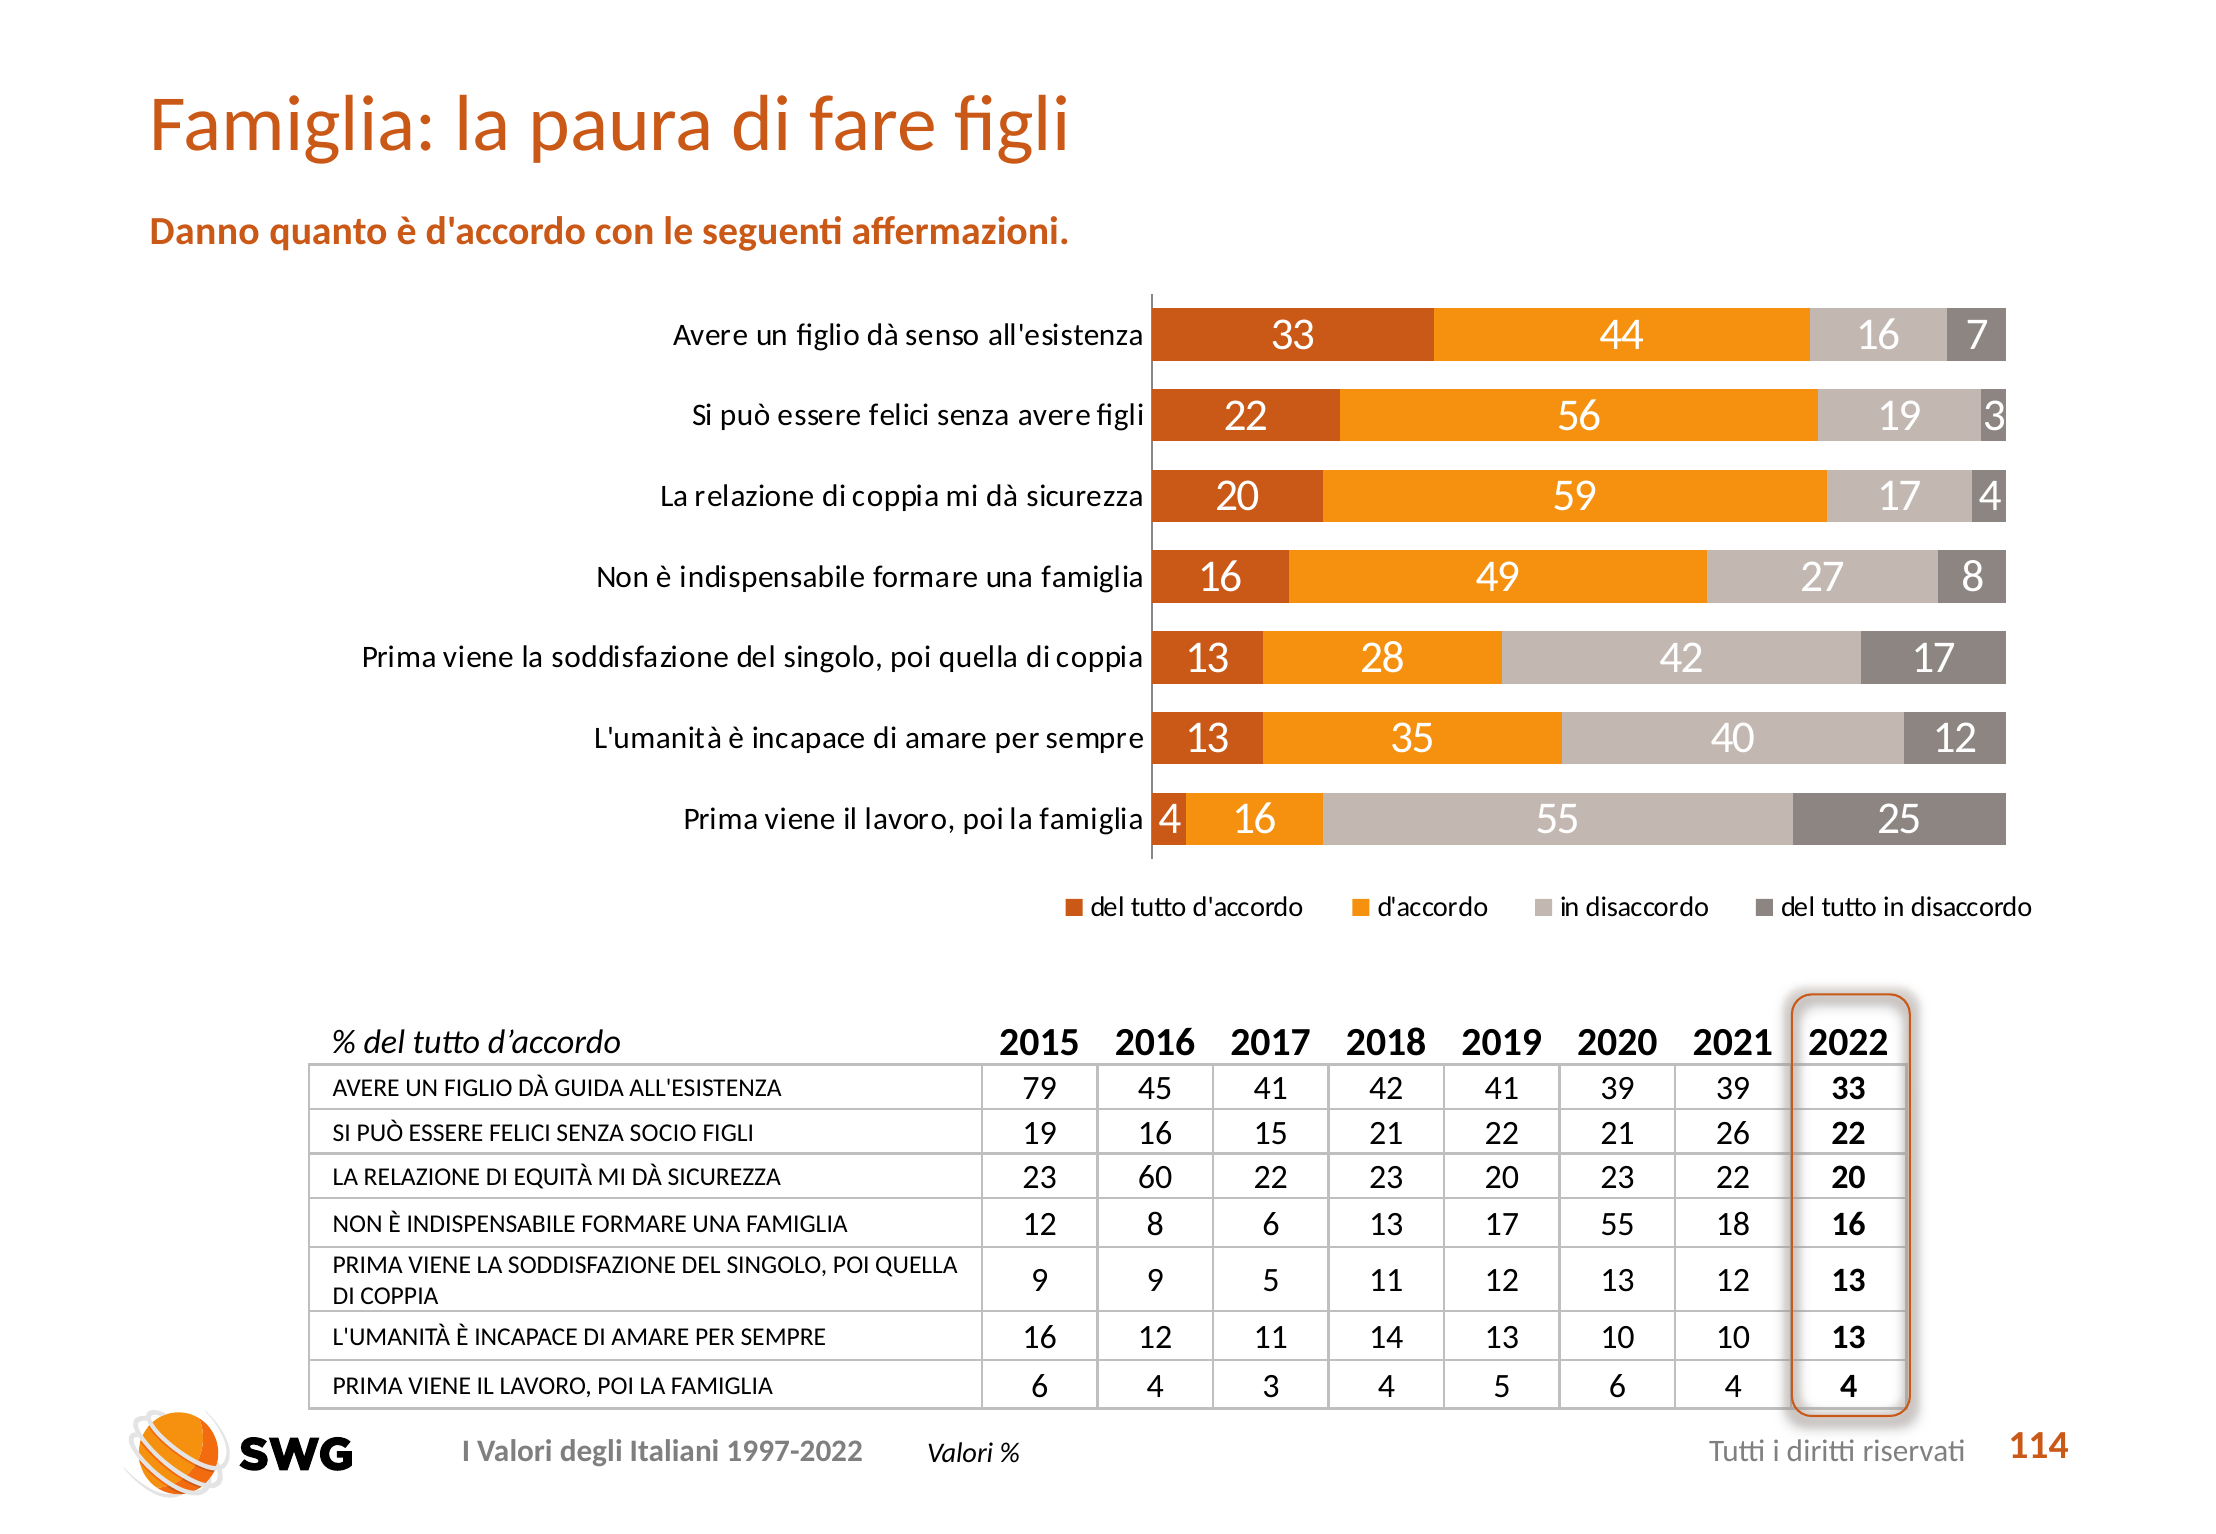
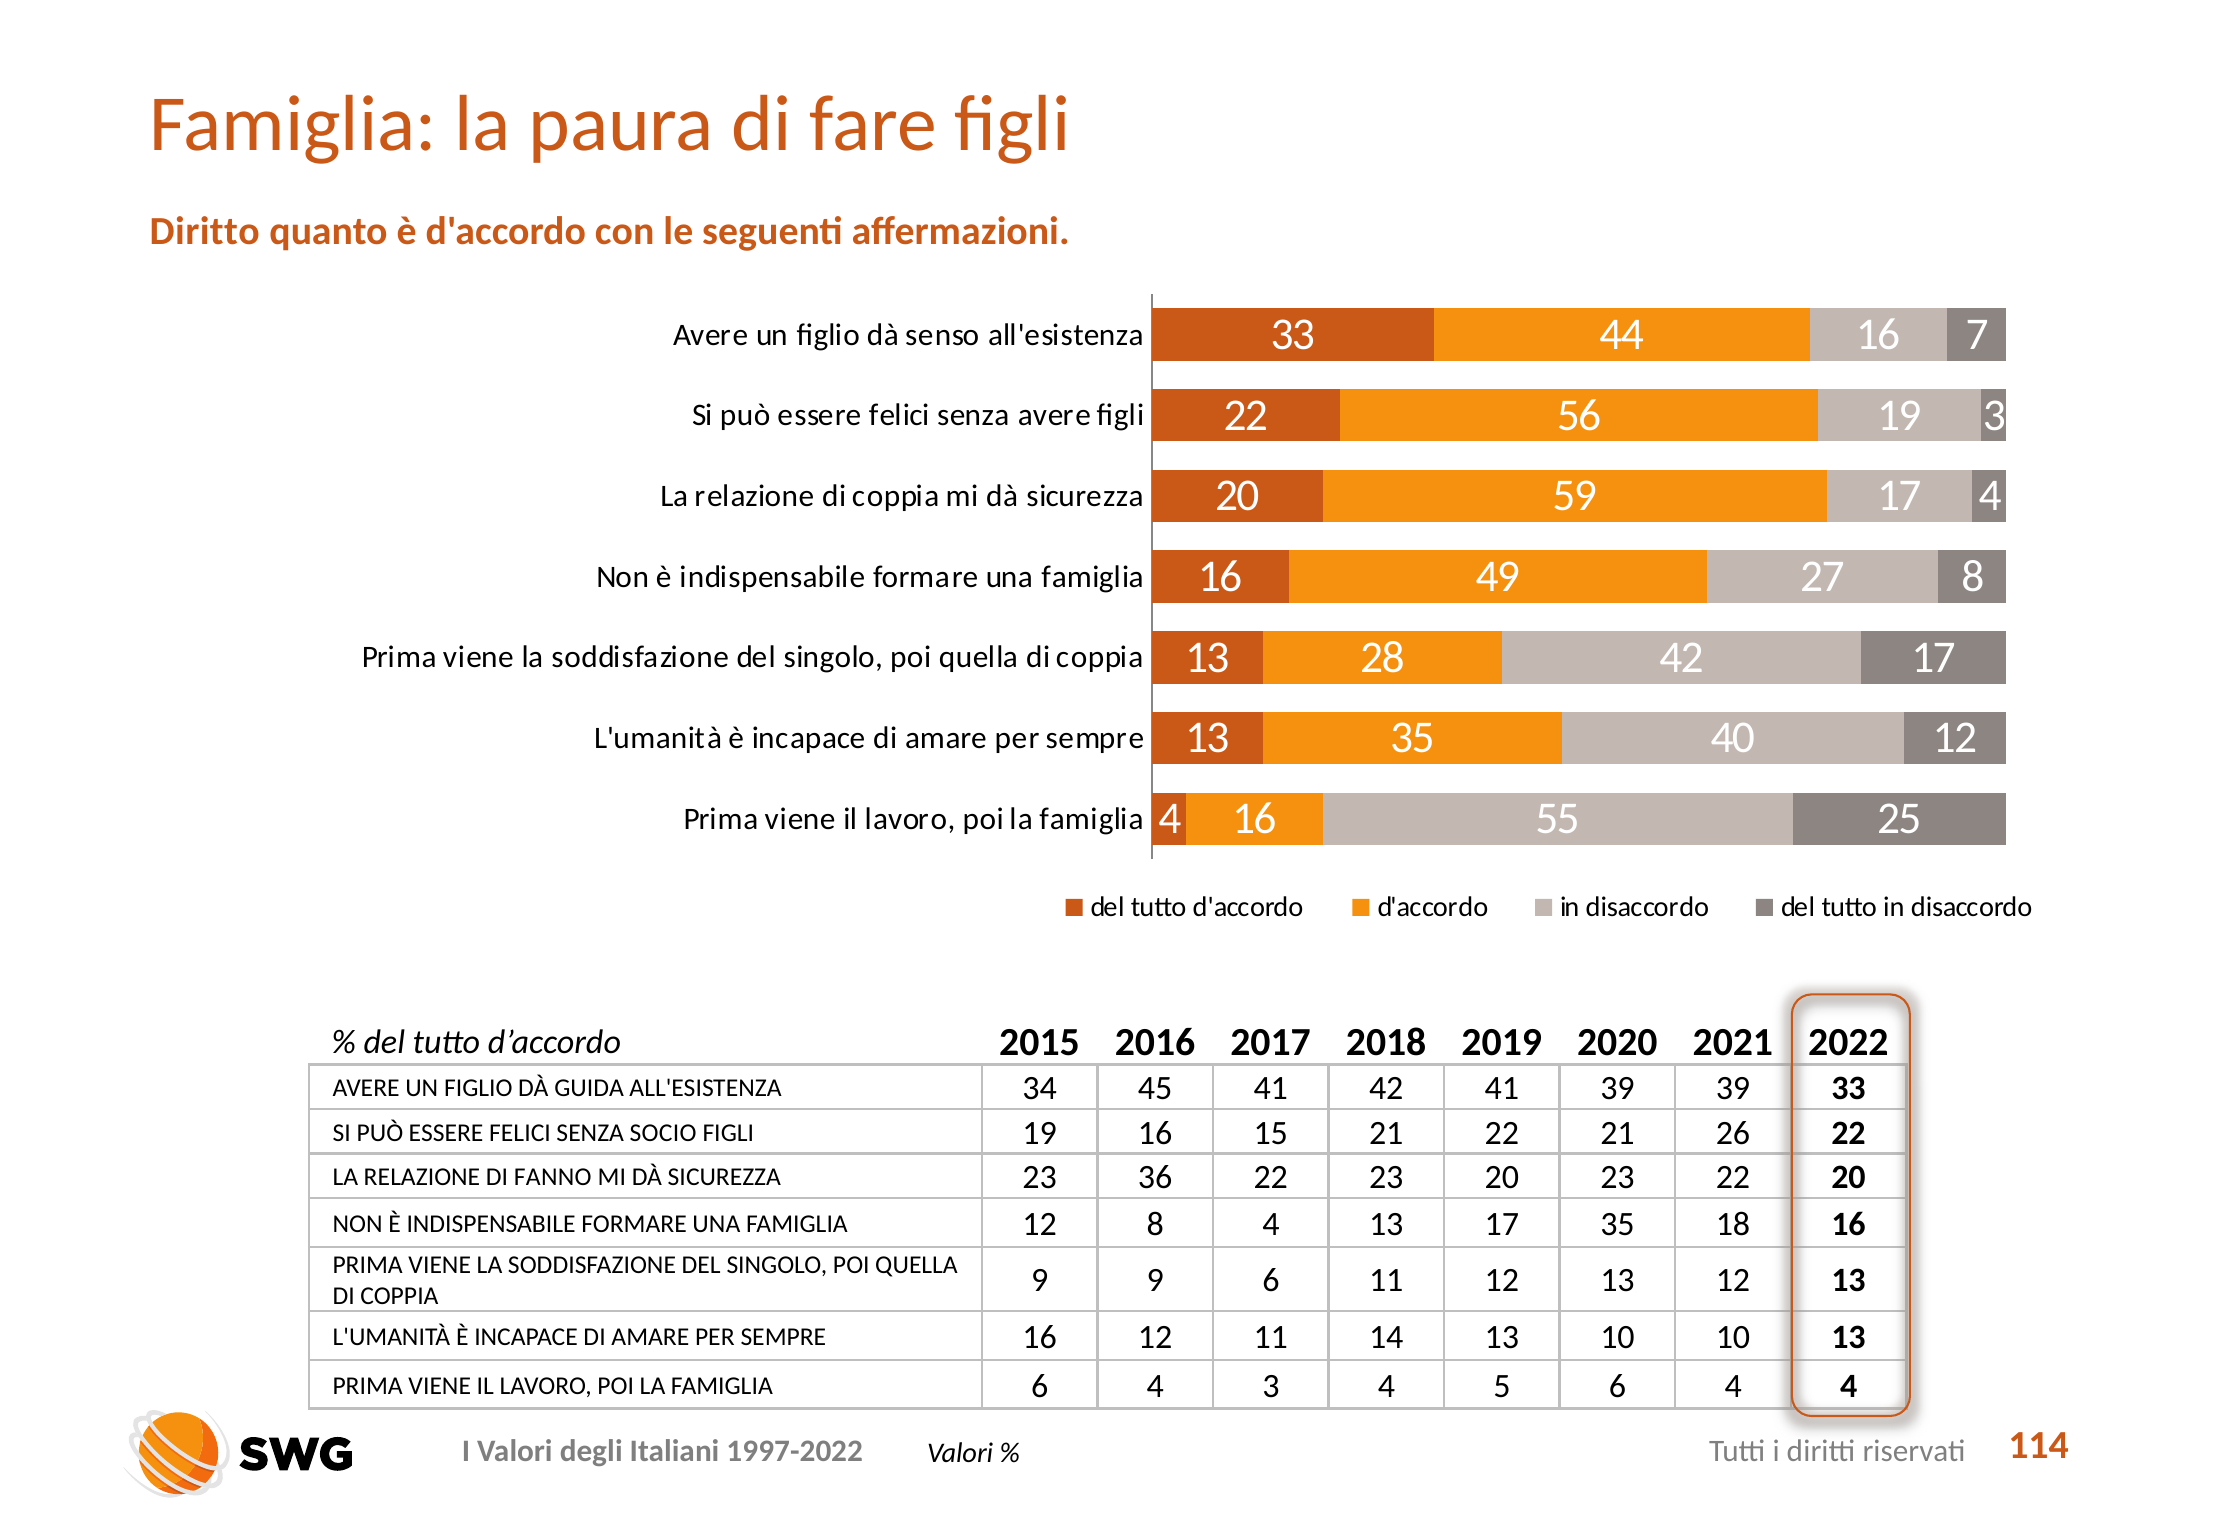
Danno: Danno -> Diritto (205, 231)
79: 79 -> 34 (1040, 1089)
EQUITÀ: EQUITÀ -> FANNO (553, 1178)
60: 60 -> 36 (1155, 1178)
8 6: 6 -> 4 (1271, 1224)
17 55: 55 -> 35 (1617, 1224)
9 5: 5 -> 6 (1271, 1281)
